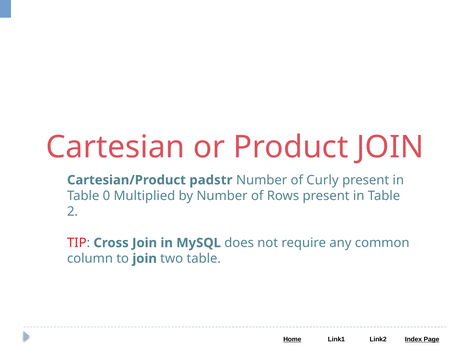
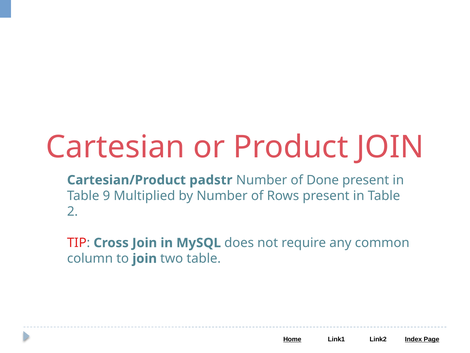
Curly: Curly -> Done (323, 180)
0: 0 -> 9 (106, 196)
